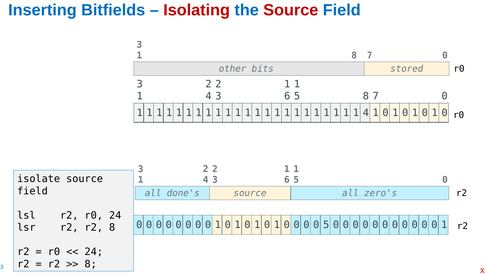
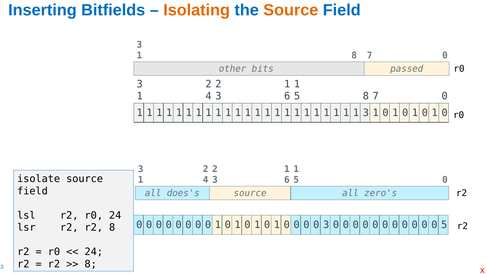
Isolating colour: red -> orange (197, 10)
Source colour: red -> orange (291, 10)
stored: stored -> passed (407, 69)
1 4: 4 -> 3 (366, 113)
done's: done's -> does's (183, 193)
0 5: 5 -> 3 (326, 225)
1: 1 -> 5 (444, 225)
